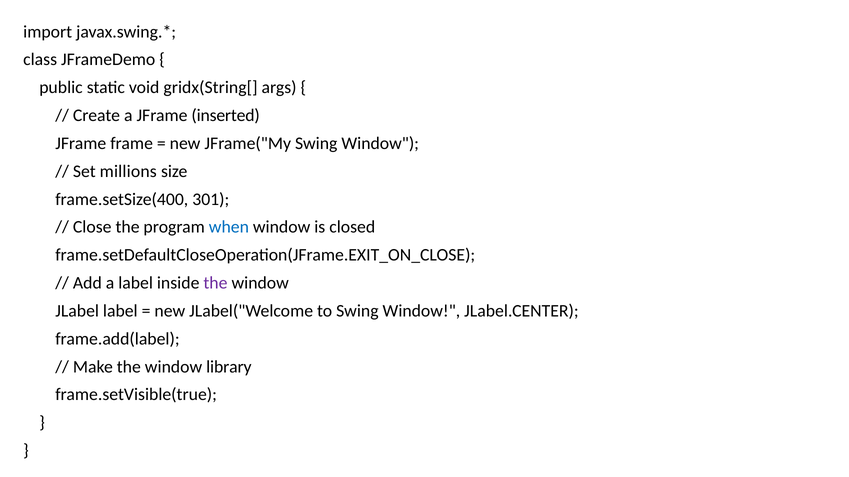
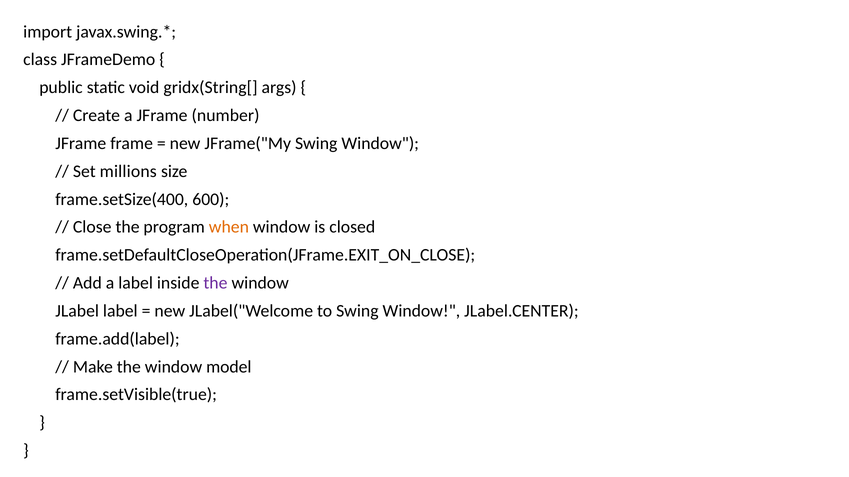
inserted: inserted -> number (226, 116)
301: 301 -> 600 (211, 199)
when colour: blue -> orange (229, 227)
library: library -> model (229, 367)
